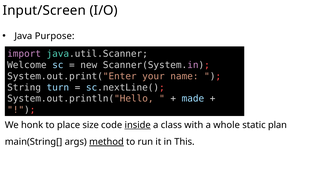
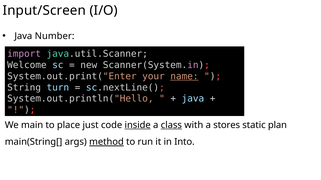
Purpose: Purpose -> Number (55, 36)
name underline: none -> present (184, 76)
made: made -> java (193, 99)
honk: honk -> main (32, 125)
size: size -> just (91, 125)
class underline: none -> present (171, 125)
whole: whole -> stores (227, 125)
This: This -> Into (184, 142)
